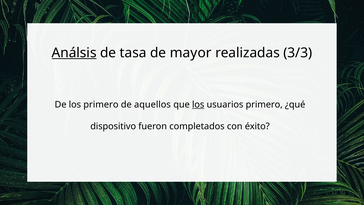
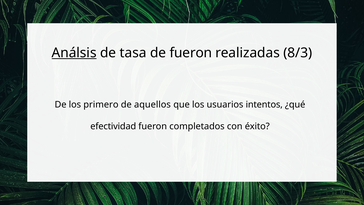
de mayor: mayor -> fueron (191, 53)
3/3: 3/3 -> 8/3 (298, 53)
los underline: present -> none (198, 104)
usuarios primero: primero -> intentos (264, 104)
dispositivo: dispositivo -> efectividad (113, 126)
